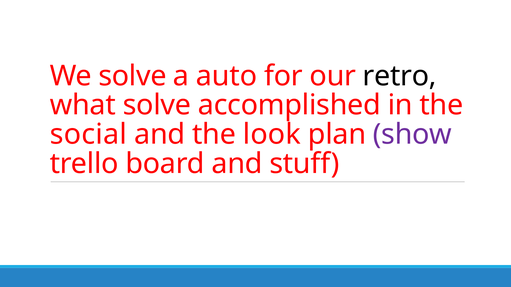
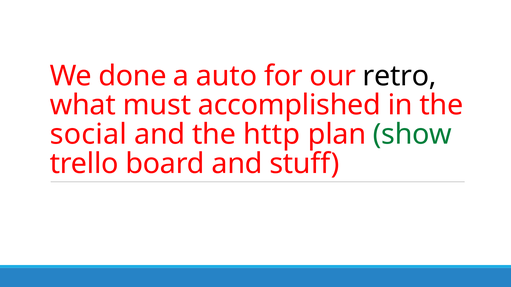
We solve: solve -> done (132, 76)
what solve: solve -> must (157, 105)
look: look -> http (272, 135)
show colour: purple -> green (412, 135)
